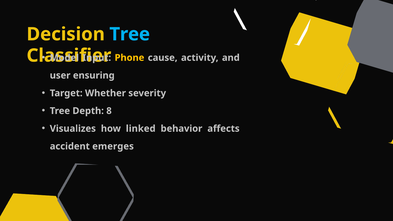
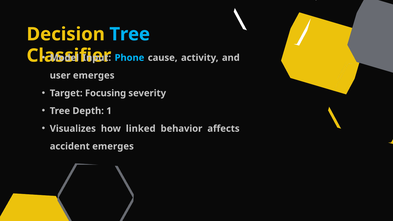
Phone colour: yellow -> light blue (129, 58)
user ensuring: ensuring -> emerges (94, 75)
Whether: Whether -> Focusing (106, 93)
8: 8 -> 1 (109, 111)
